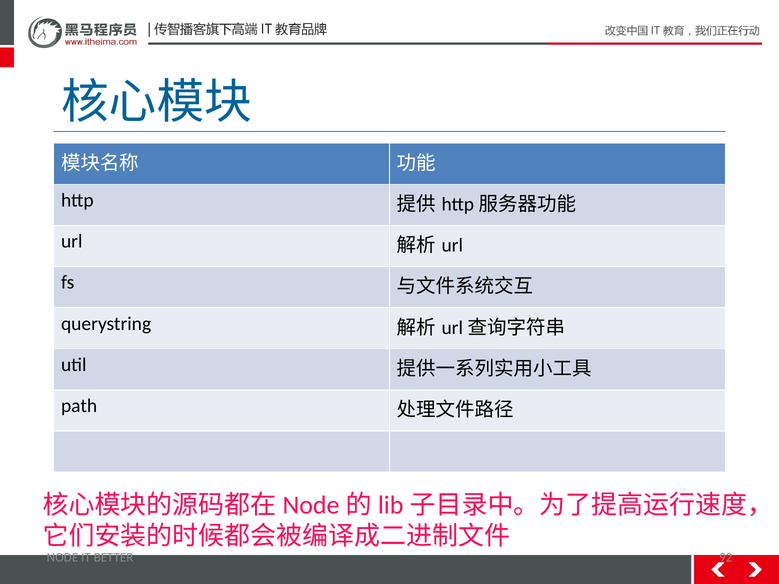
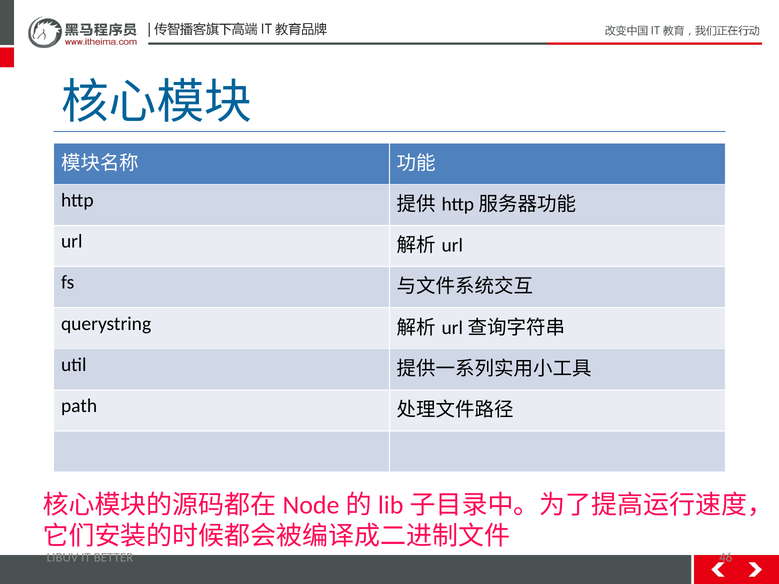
NODE: NODE -> LIBUV (63, 558)
92: 92 -> 46 (726, 558)
